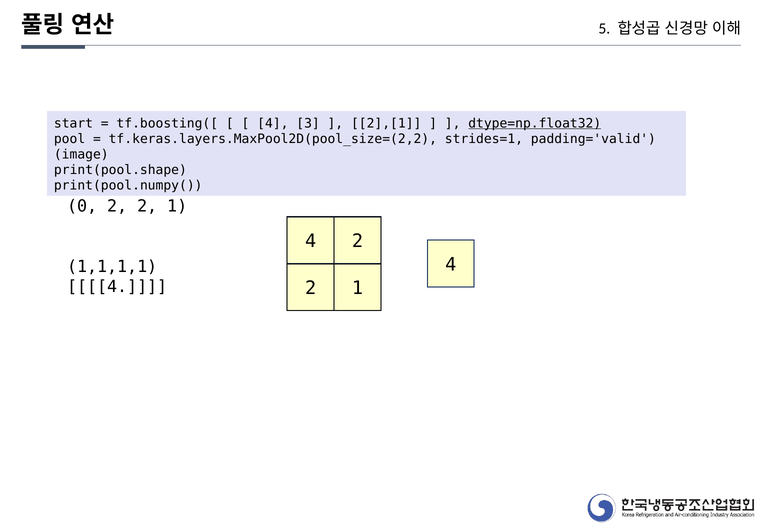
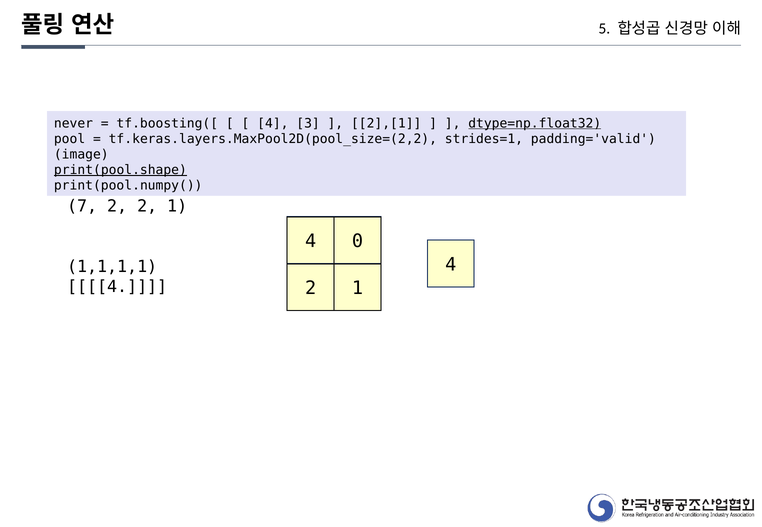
start: start -> never (74, 123)
print(pool.shape underline: none -> present (120, 170)
0: 0 -> 7 (82, 207)
4 2: 2 -> 0 (358, 242)
